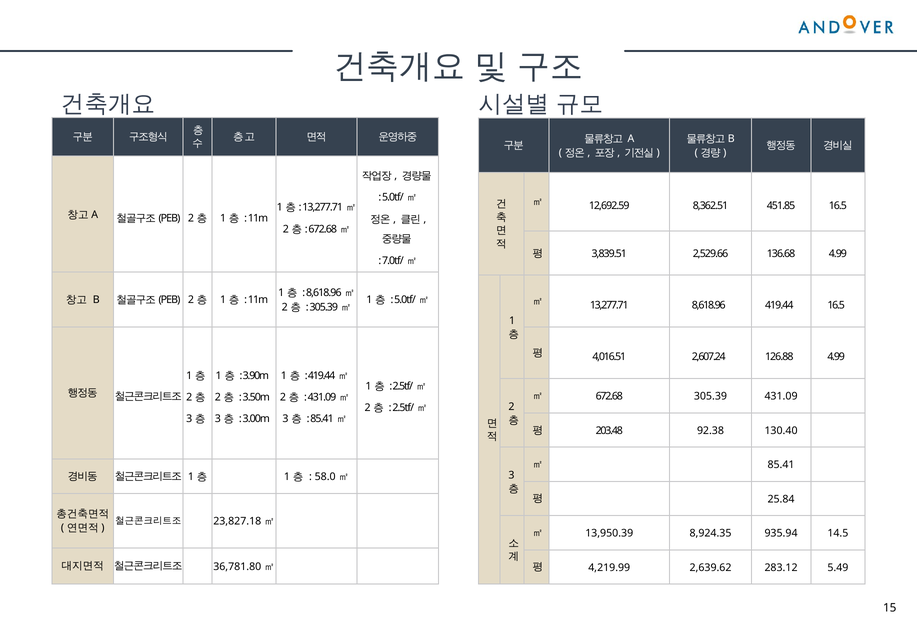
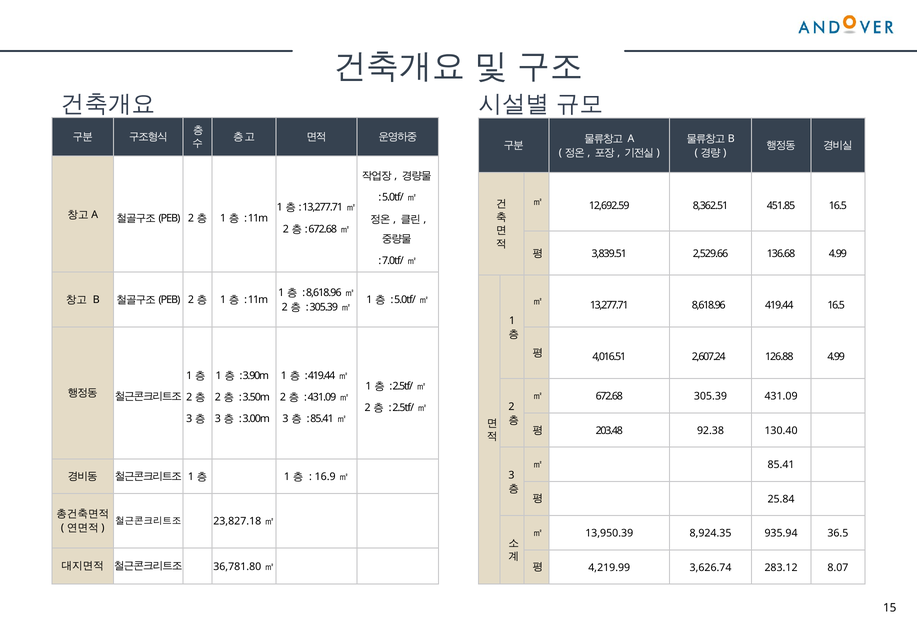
58.0: 58.0 -> 16.9 (325, 477)
14.5: 14.5 -> 36.5 (838, 533)
2,639.62: 2,639.62 -> 3,626.74 (711, 567)
5.49: 5.49 -> 8.07 (838, 567)
